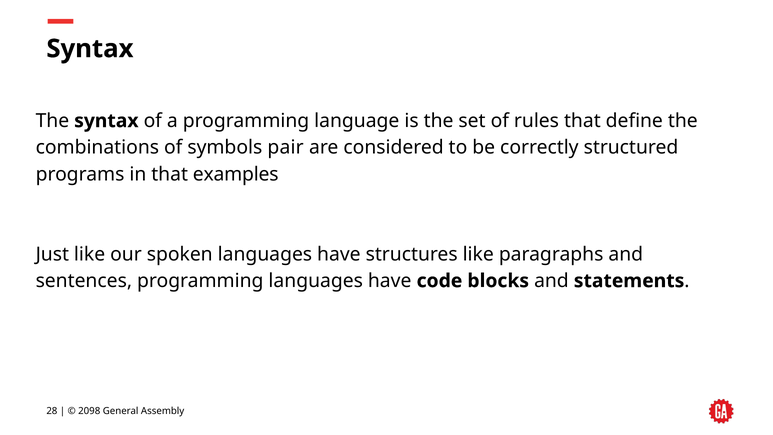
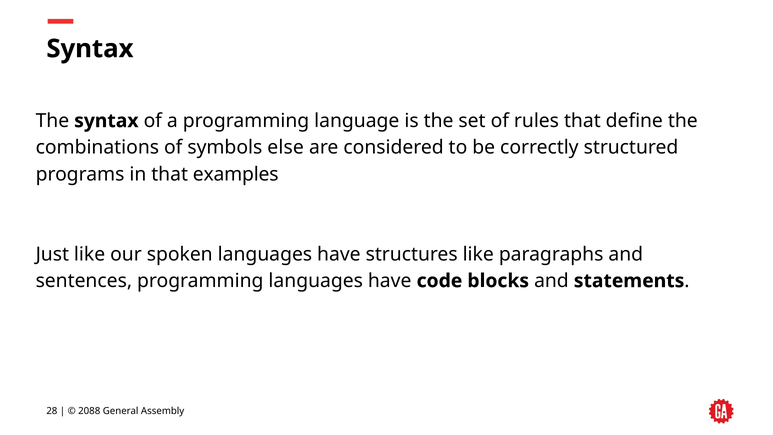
pair: pair -> else (286, 147)
2098: 2098 -> 2088 (89, 411)
